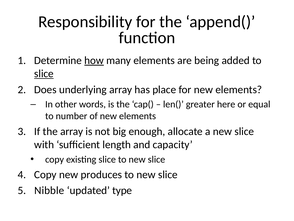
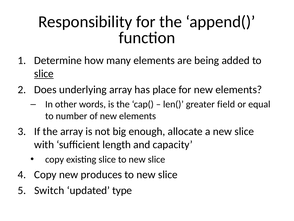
how underline: present -> none (94, 60)
here: here -> field (226, 104)
Nibble: Nibble -> Switch (49, 190)
